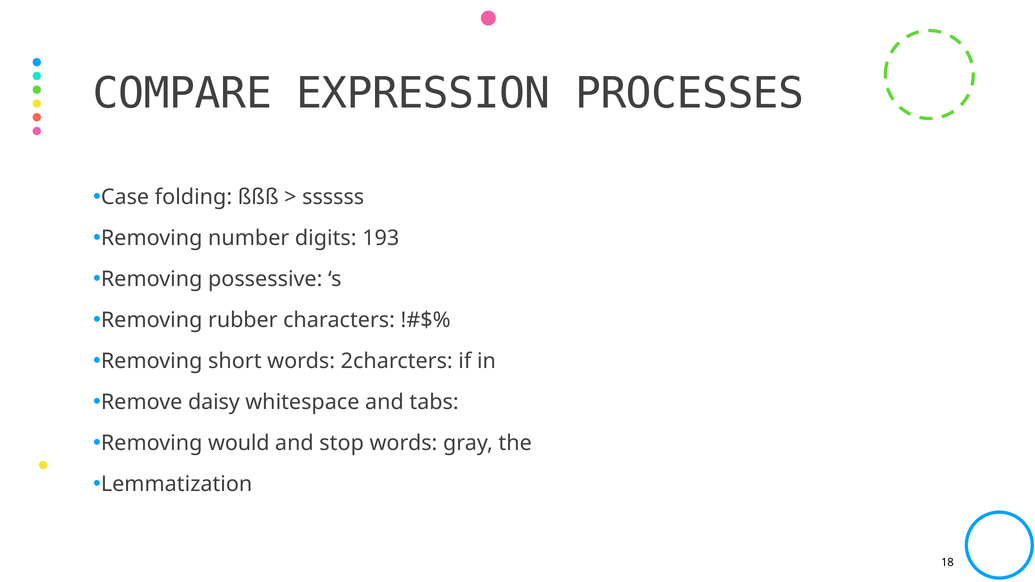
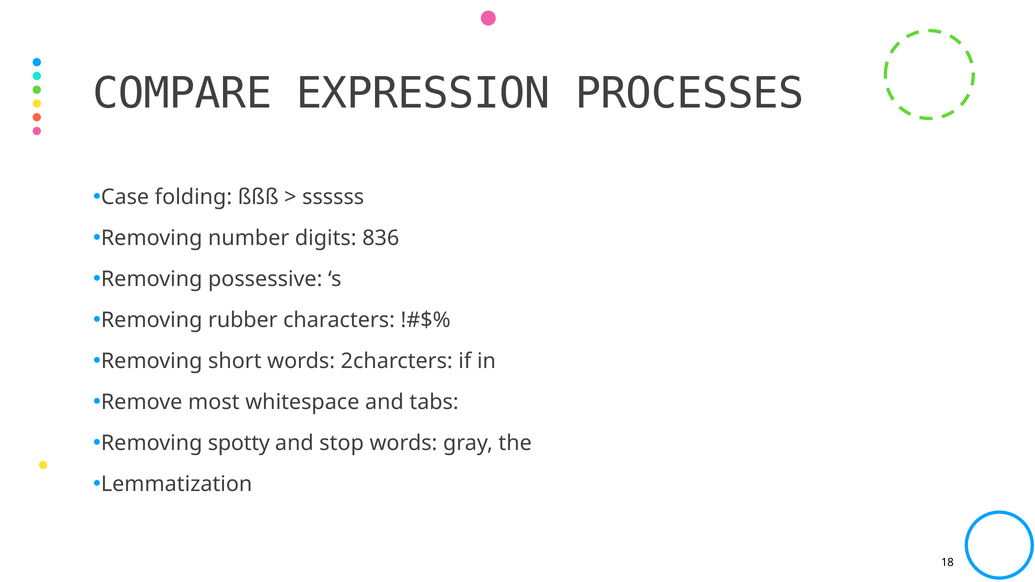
193: 193 -> 836 (381, 238)
daisy: daisy -> most (214, 402)
would: would -> spotty (239, 443)
